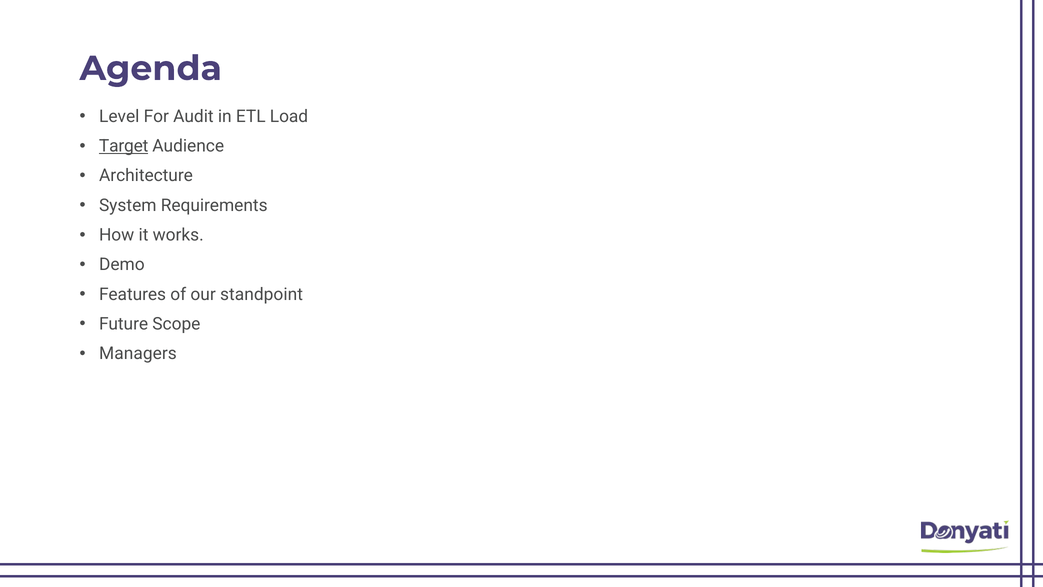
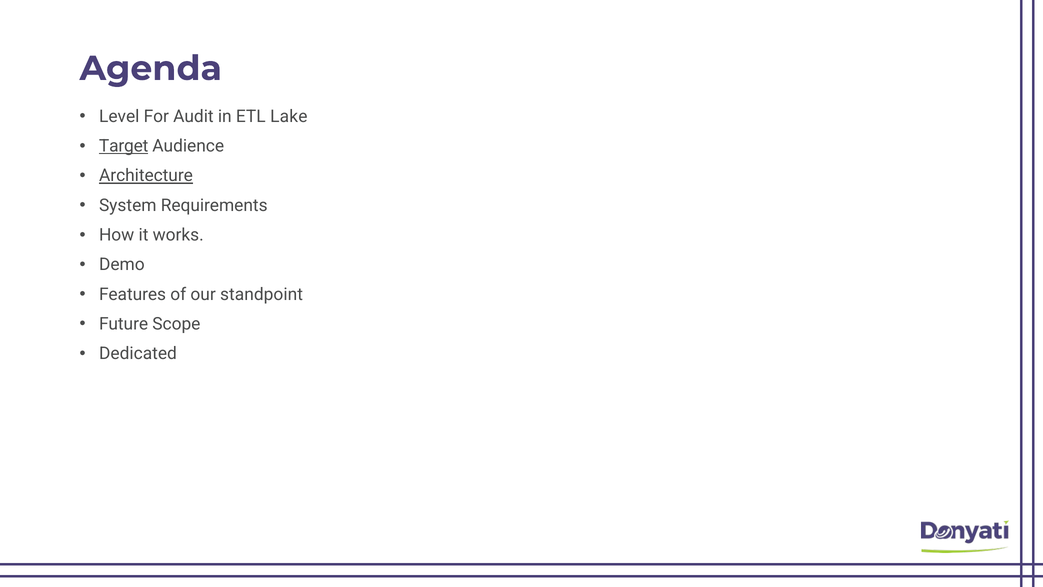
Load: Load -> Lake (289, 116)
Architecture underline: none -> present (146, 176)
Managers: Managers -> Dedicated (138, 353)
